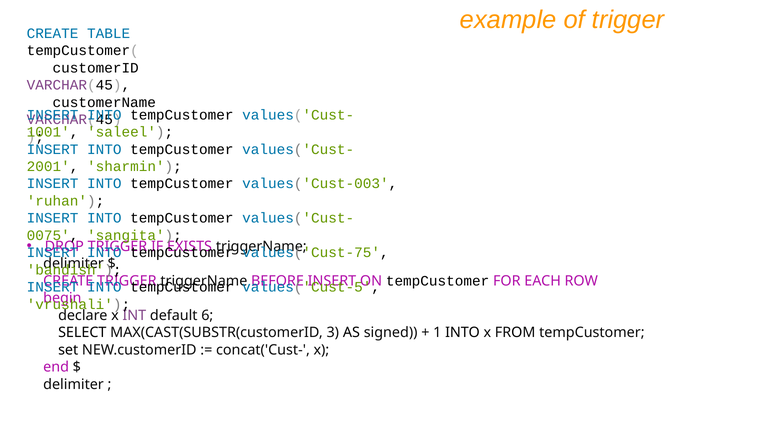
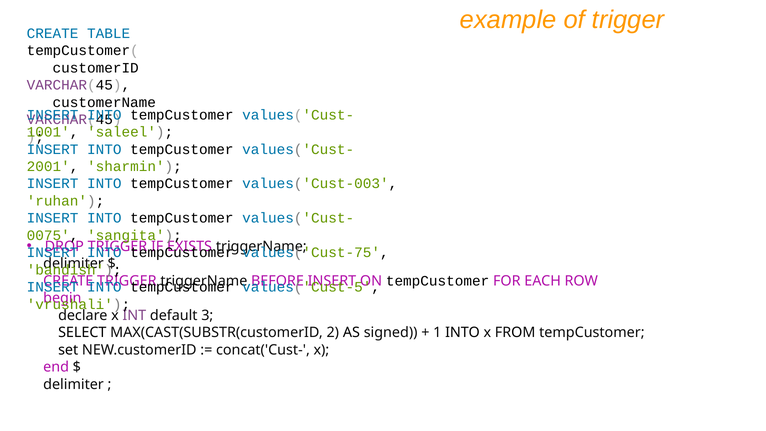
6: 6 -> 3 (207, 315)
3: 3 -> 2 (333, 333)
